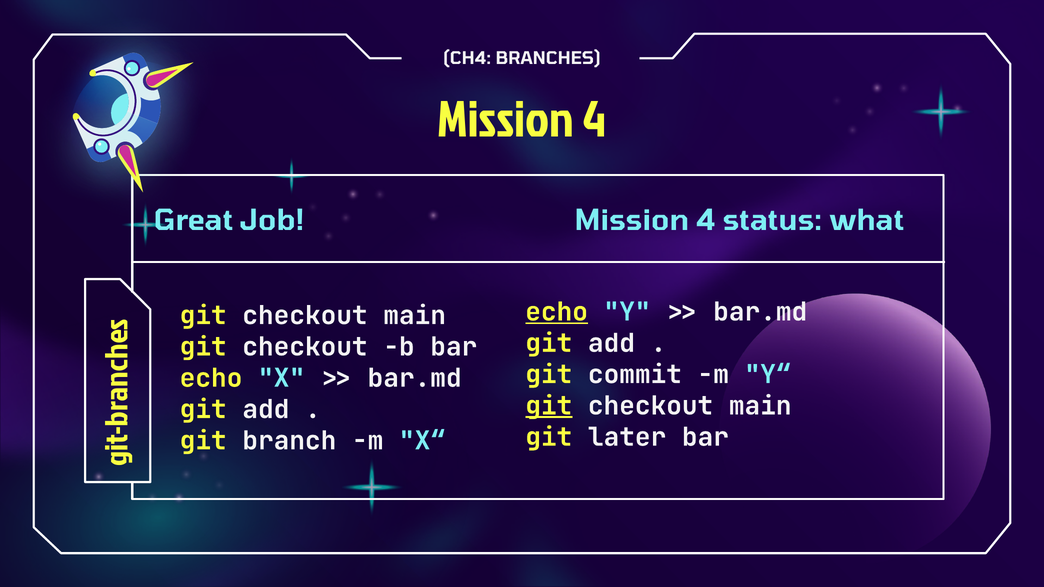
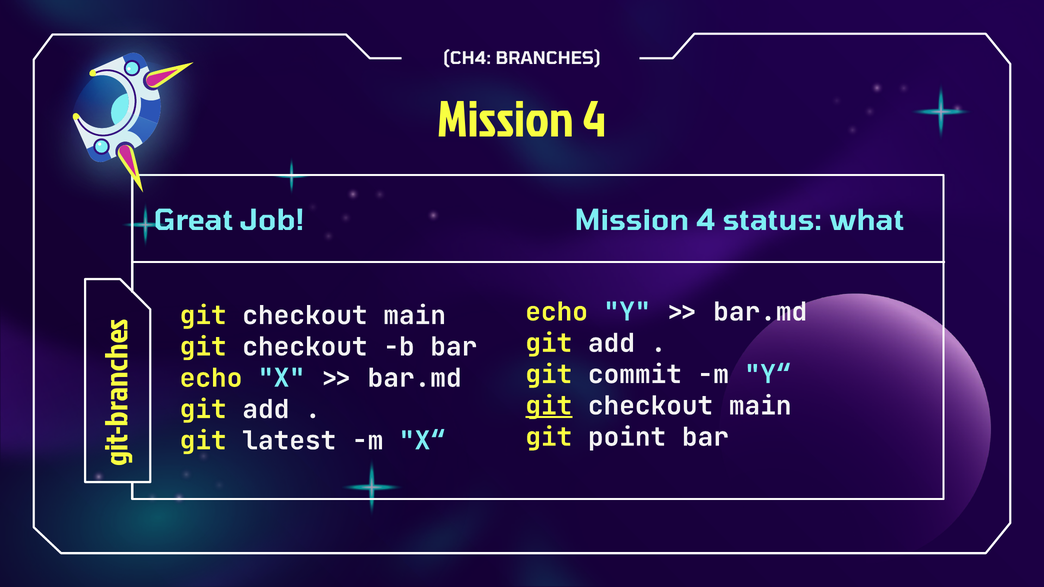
echo underline: present -> none (557, 312)
later: later -> point (627, 437)
branch: branch -> latest (289, 441)
